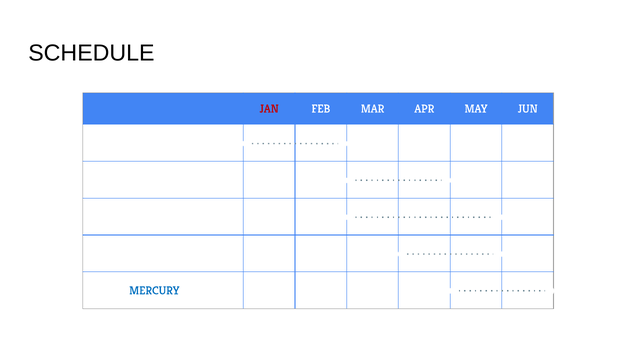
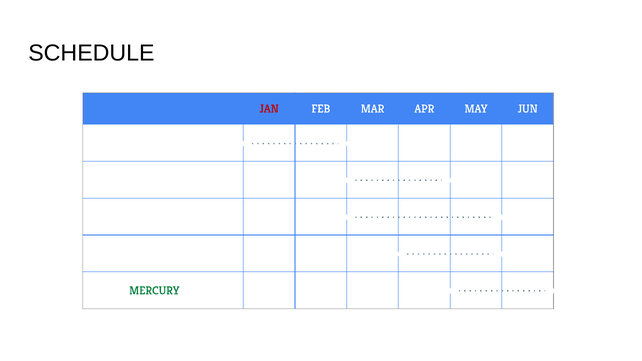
MERCURY colour: blue -> green (154, 291)
